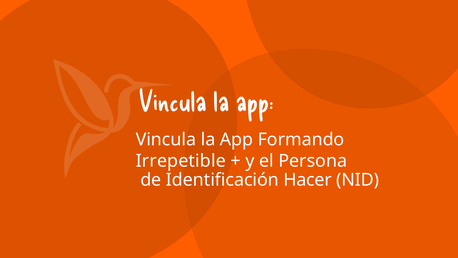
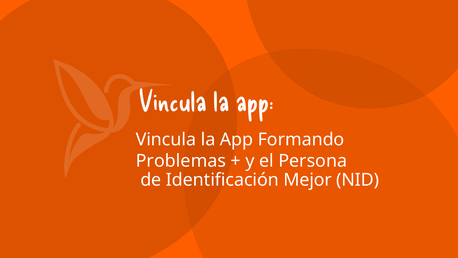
Irrepetible: Irrepetible -> Problemas (181, 161)
Hacer: Hacer -> Mejor (308, 180)
